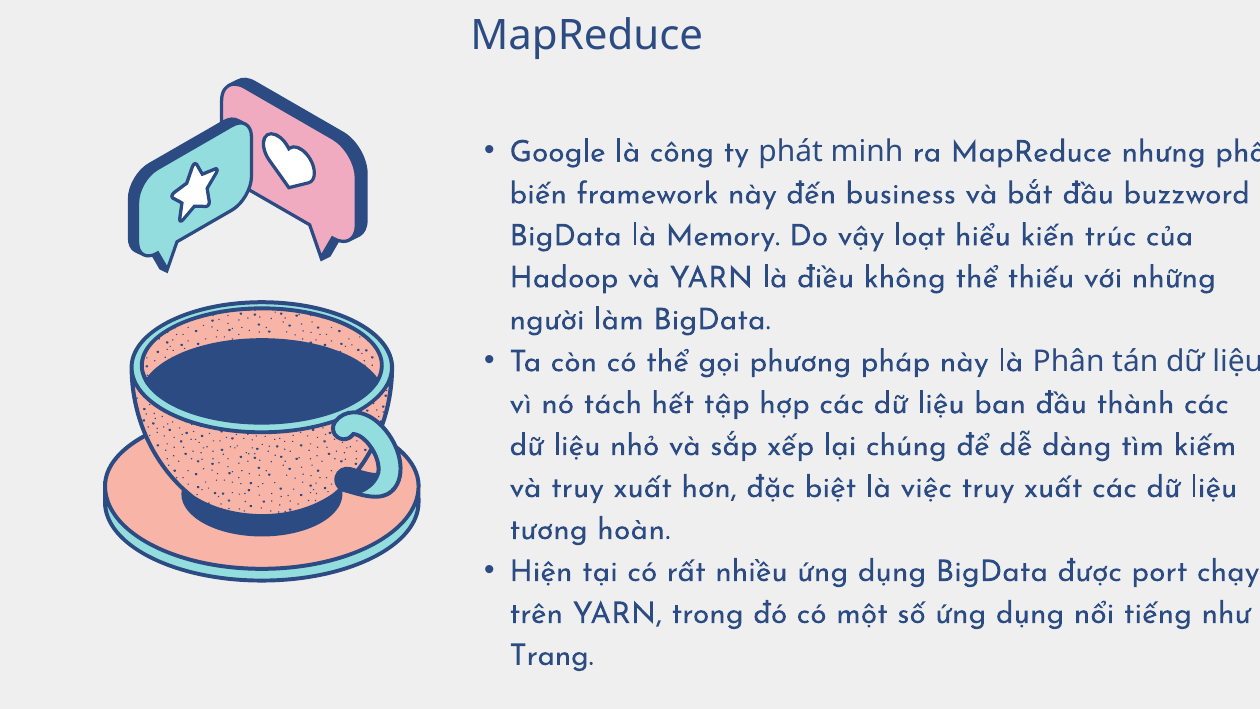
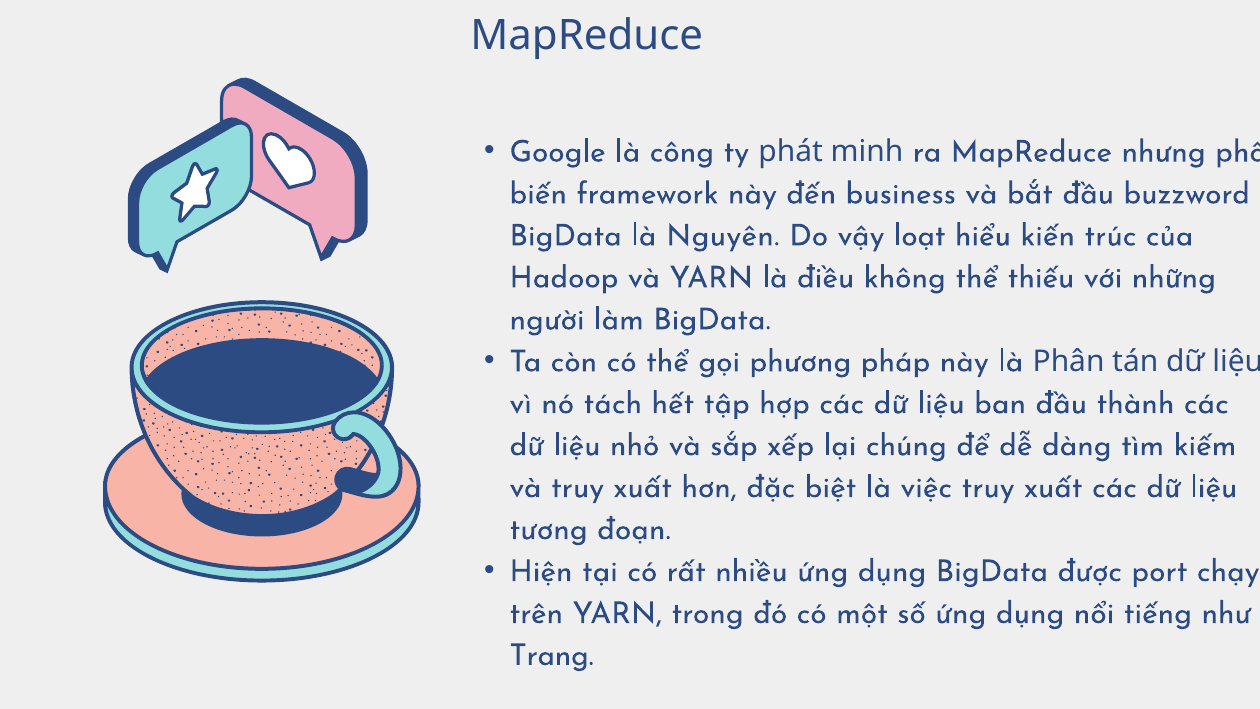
Memory: Memory -> Nguyên (723, 235)
hoàn: hoàn -> đoạn (634, 529)
